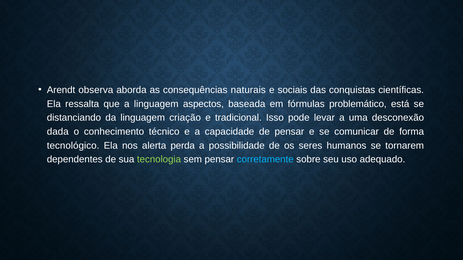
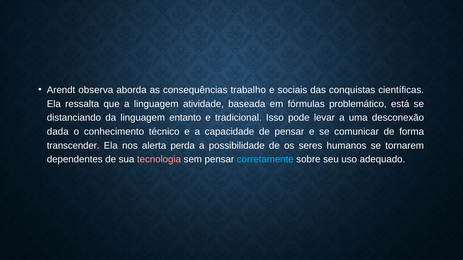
naturais: naturais -> trabalho (248, 90)
aspectos: aspectos -> atividade (203, 104)
criação: criação -> entanto (185, 118)
tecnológico: tecnológico -> transcender (73, 146)
tecnologia colour: light green -> pink (159, 160)
